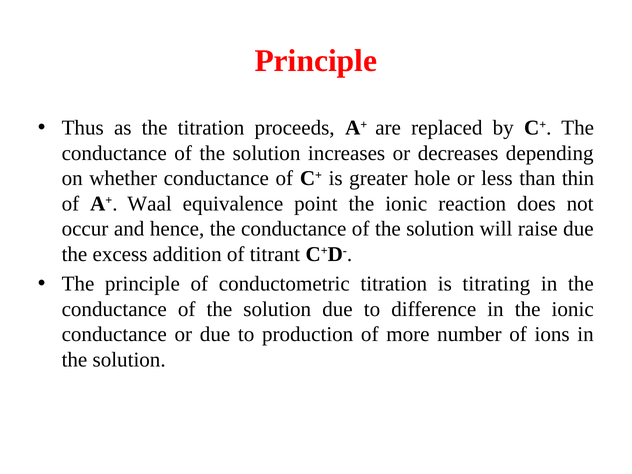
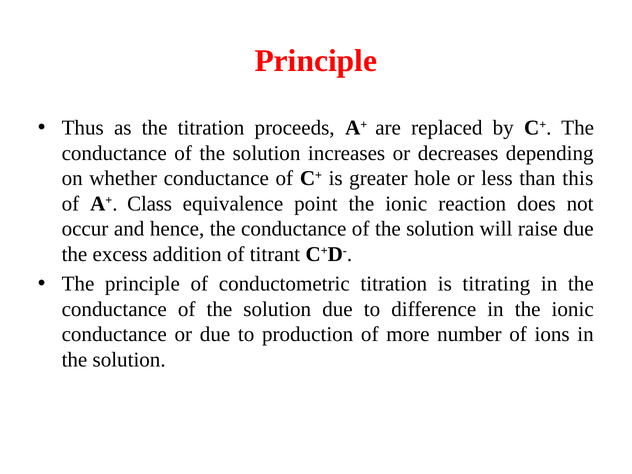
thin: thin -> this (578, 178)
Waal: Waal -> Class (150, 204)
